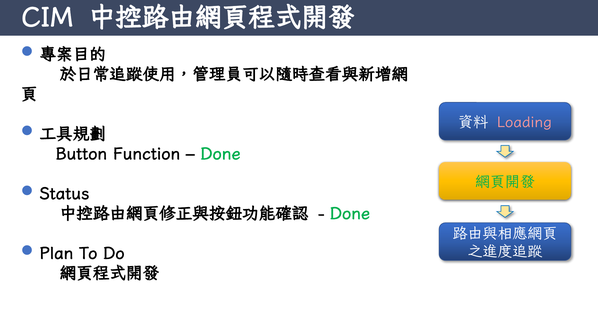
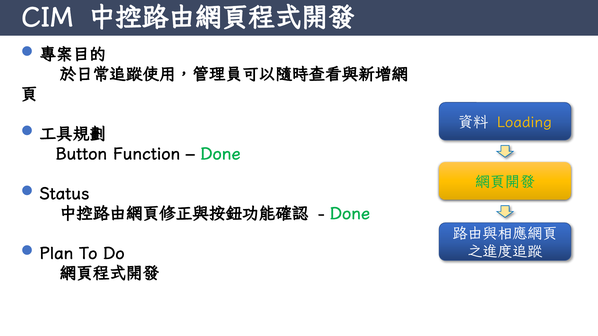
Loading colour: pink -> yellow (524, 122)
